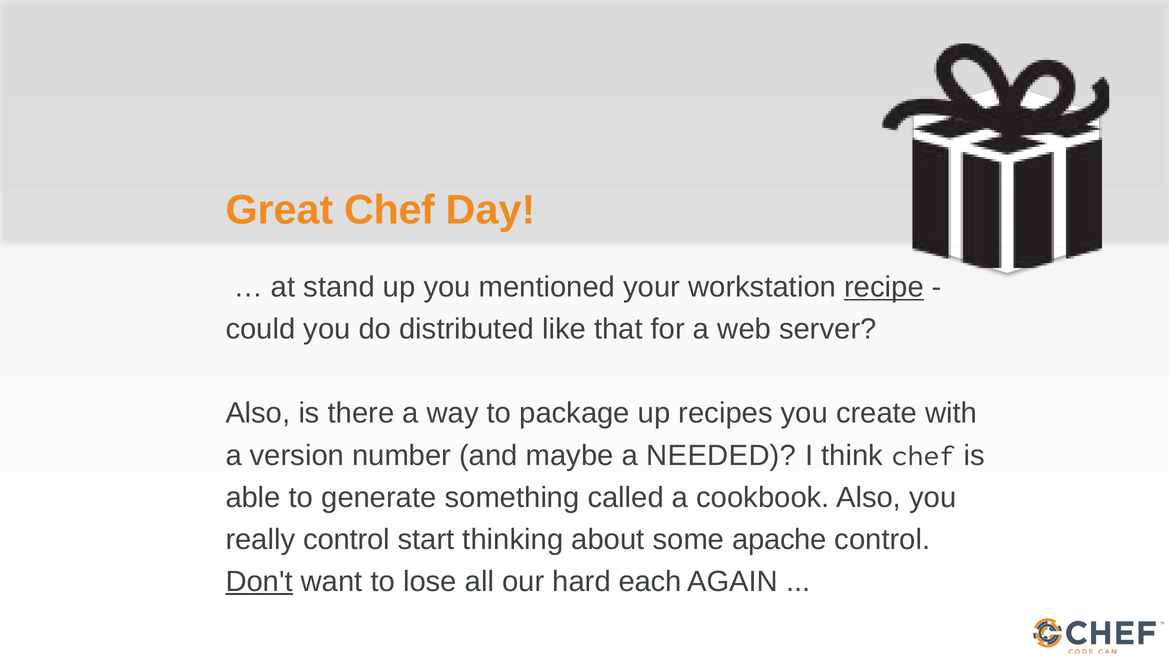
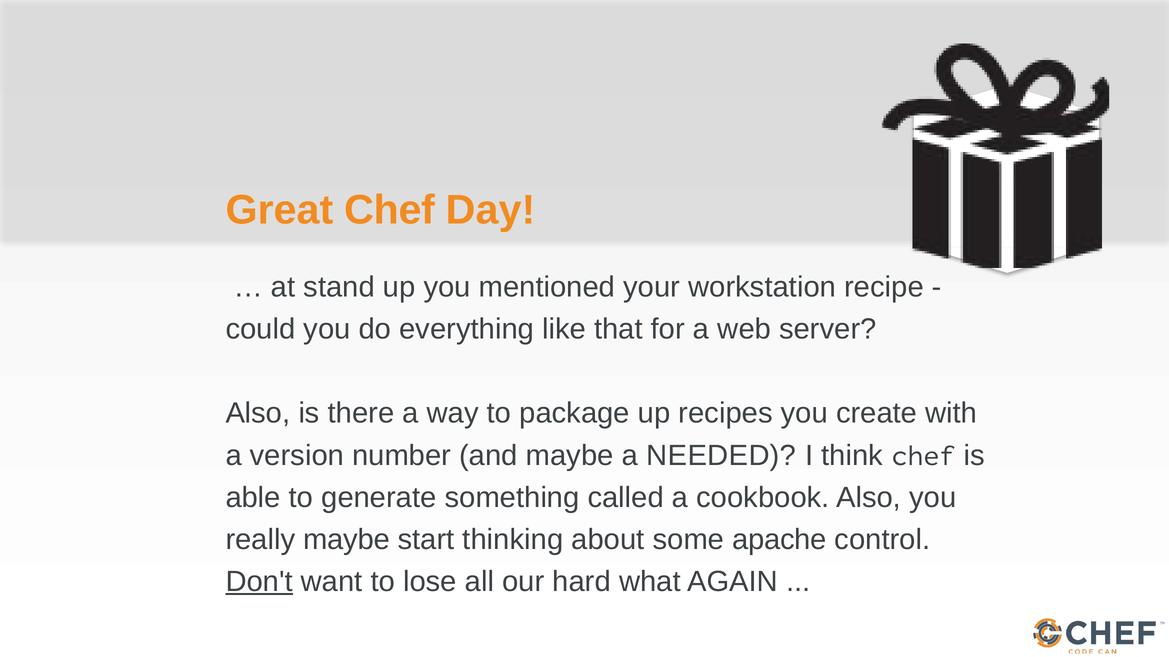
recipe underline: present -> none (884, 287)
distributed: distributed -> everything (467, 330)
really control: control -> maybe (347, 540)
each: each -> what (650, 582)
